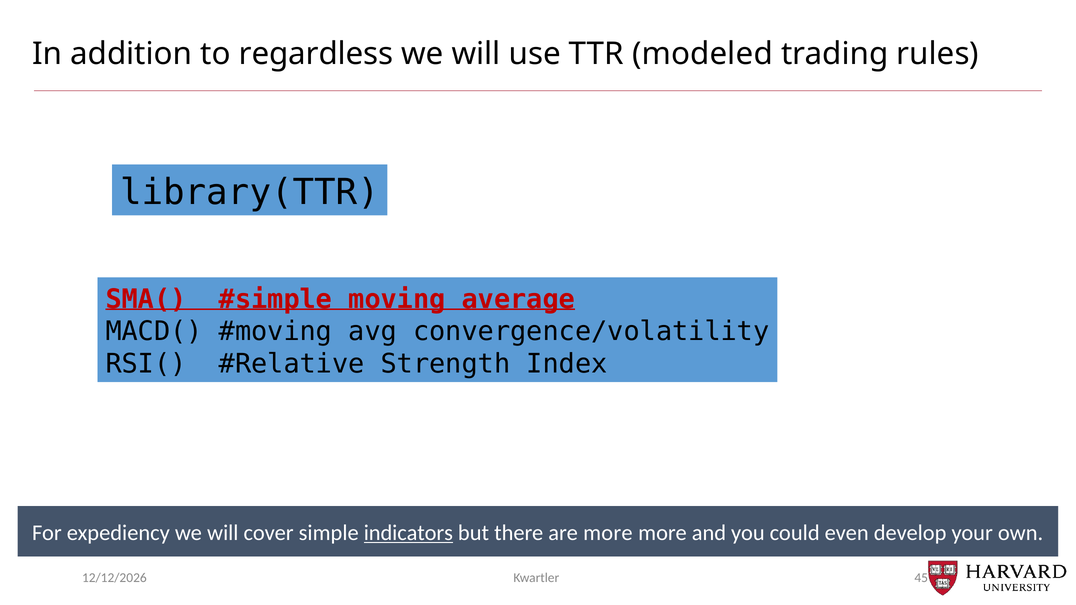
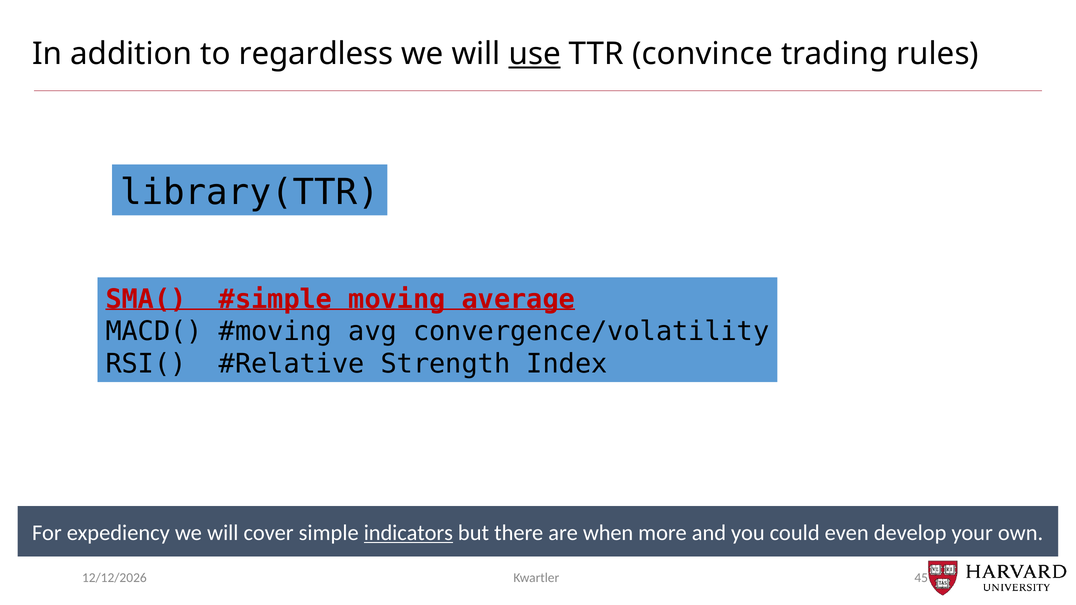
use underline: none -> present (535, 54)
modeled: modeled -> convince (702, 54)
are more: more -> when (608, 533)
